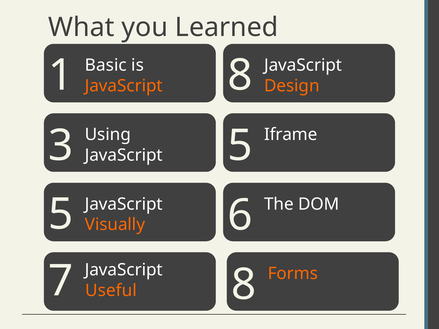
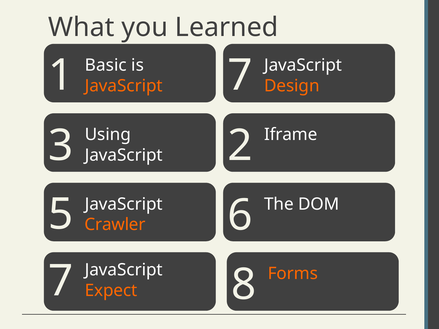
1 8: 8 -> 7 (240, 75)
3 5: 5 -> 2 (240, 146)
Visually: Visually -> Crawler (115, 225)
Useful: Useful -> Expect (111, 291)
